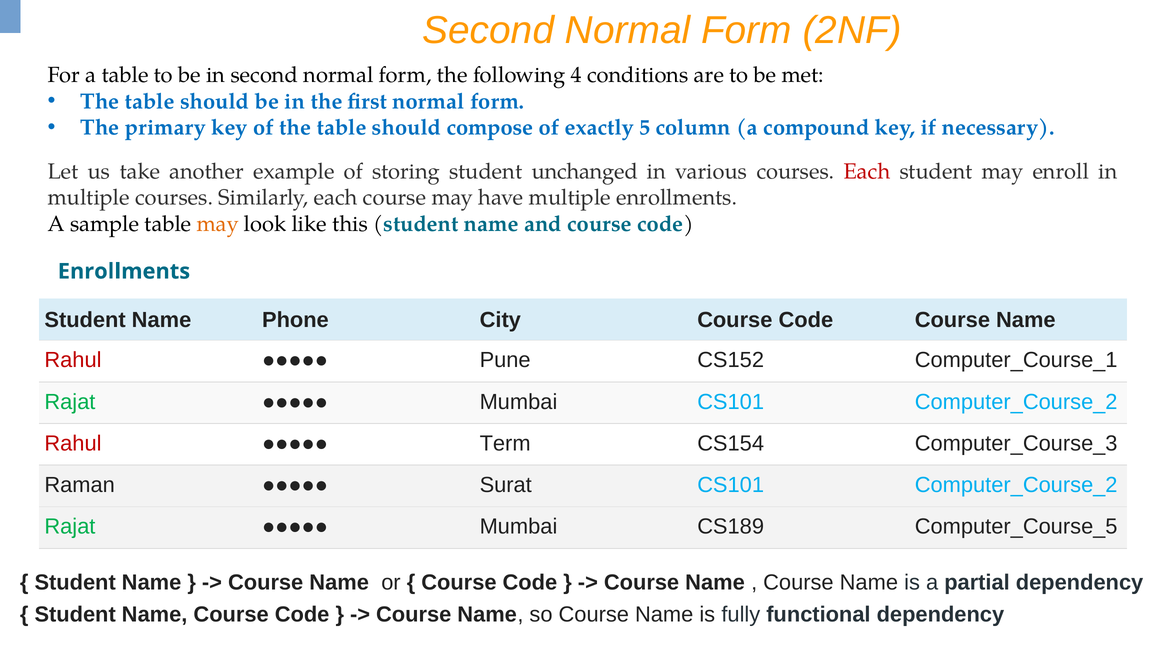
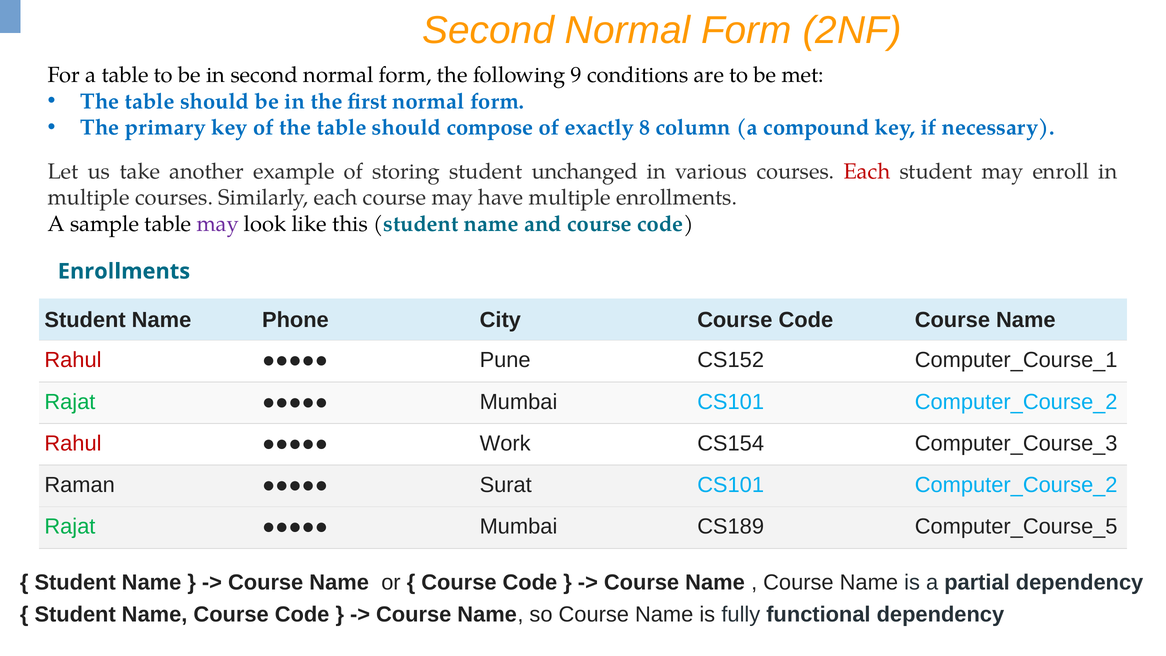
4: 4 -> 9 (576, 75)
5: 5 -> 8 (645, 128)
may colour: orange -> purple (218, 224)
Term: Term -> Work (505, 443)
